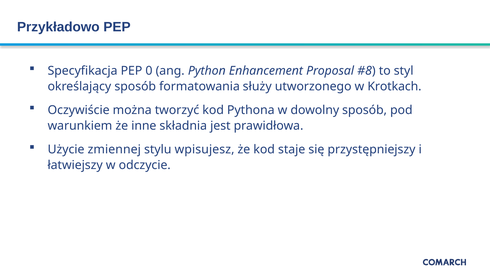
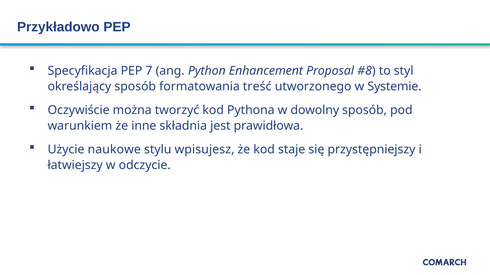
0: 0 -> 7 (149, 71)
służy: służy -> treść (257, 87)
Krotkach: Krotkach -> Systemie (395, 87)
zmiennej: zmiennej -> naukowe (114, 150)
